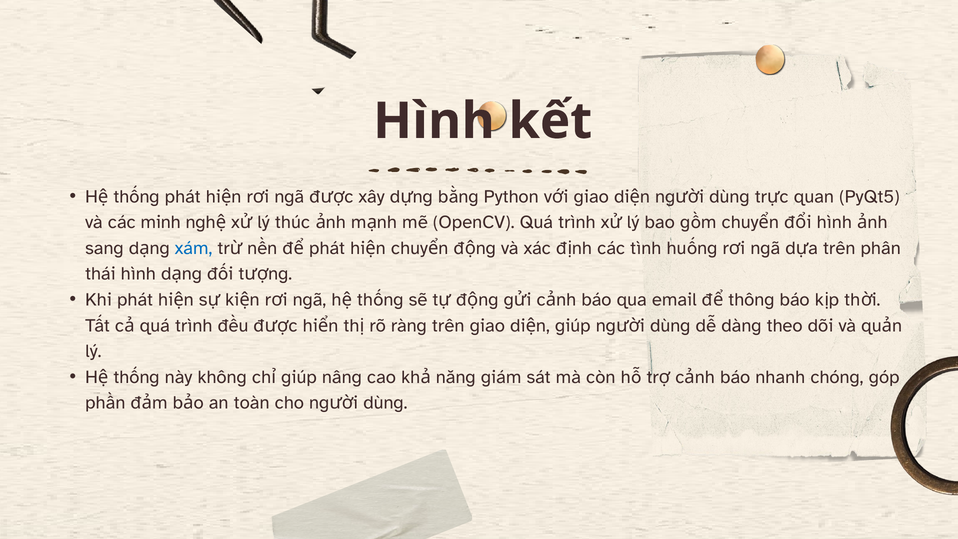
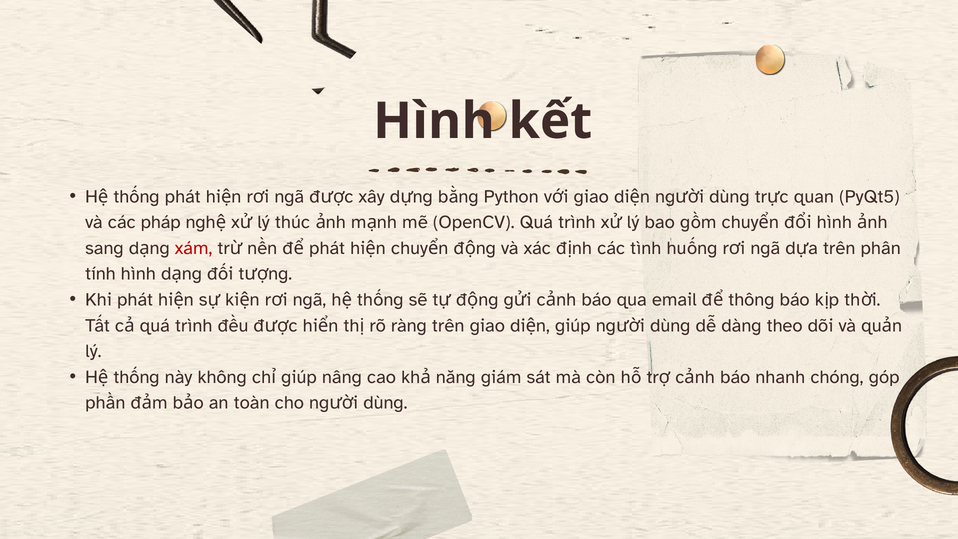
minh: minh -> pháp (161, 222)
xám colour: blue -> red (194, 248)
thái: thái -> tính (100, 274)
